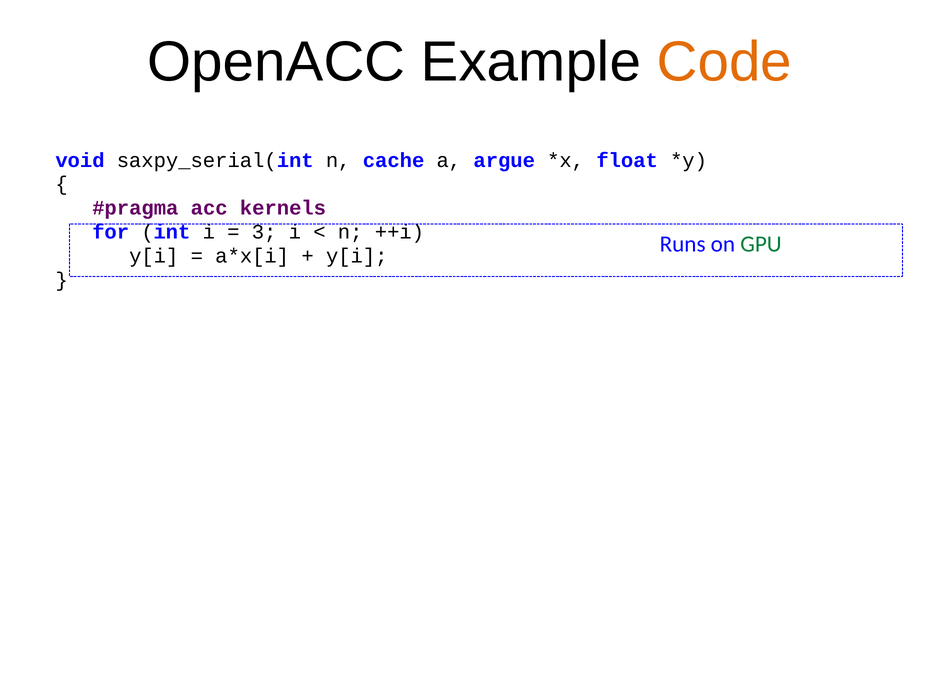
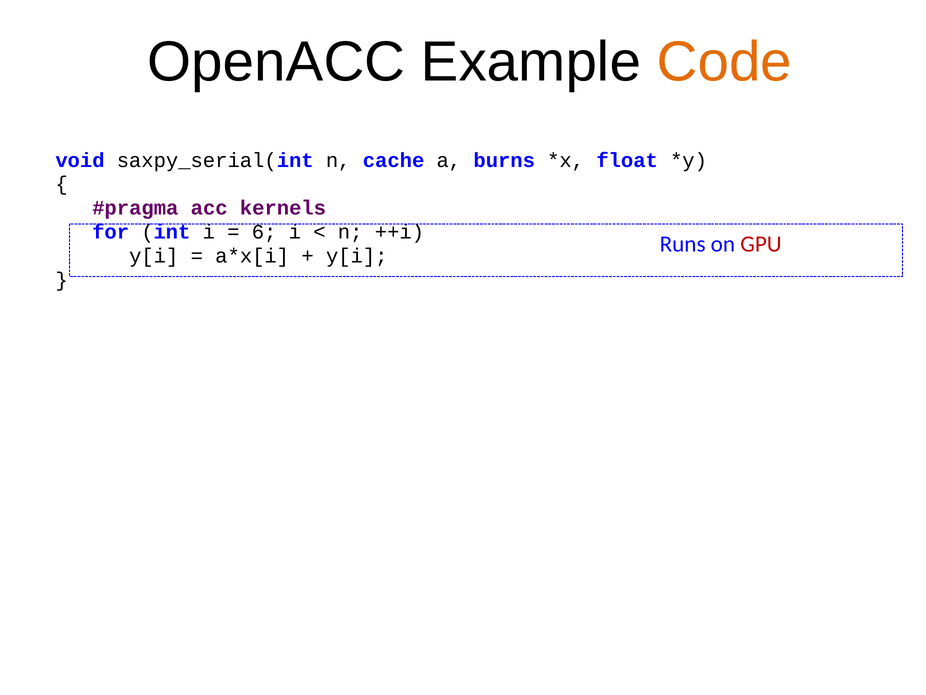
argue: argue -> burns (504, 160)
3: 3 -> 6 (264, 232)
GPU colour: green -> red (761, 244)
